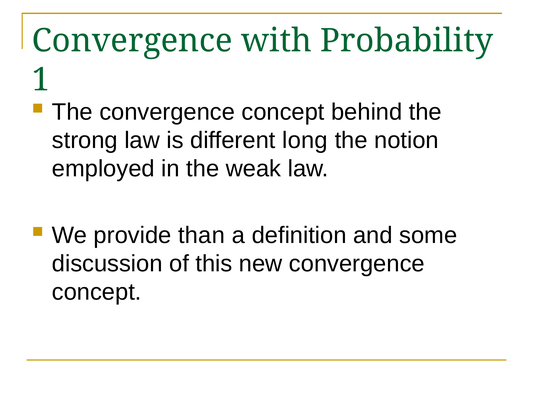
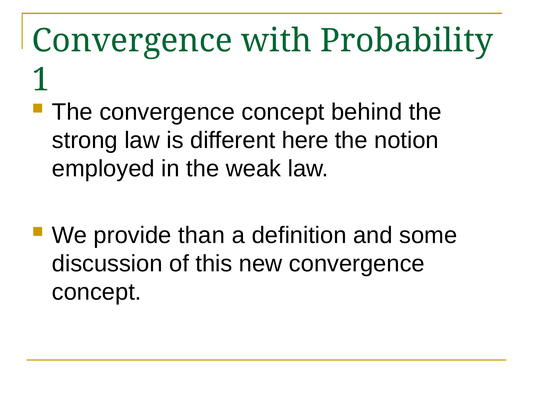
long: long -> here (305, 140)
